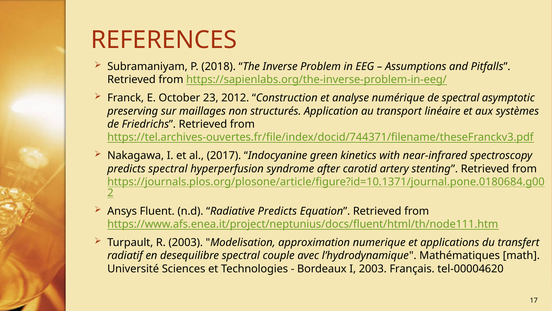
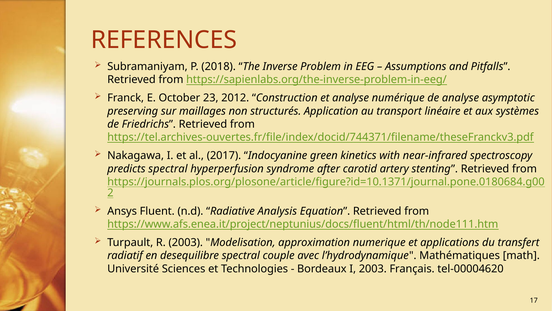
de spectral: spectral -> analyse (460, 98)
Radiative Predicts: Predicts -> Analysis (277, 211)
